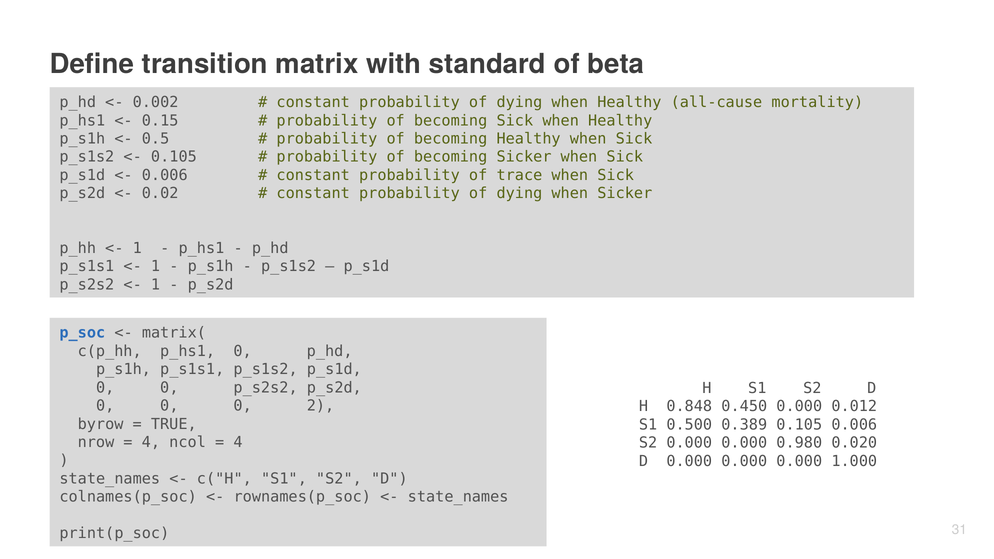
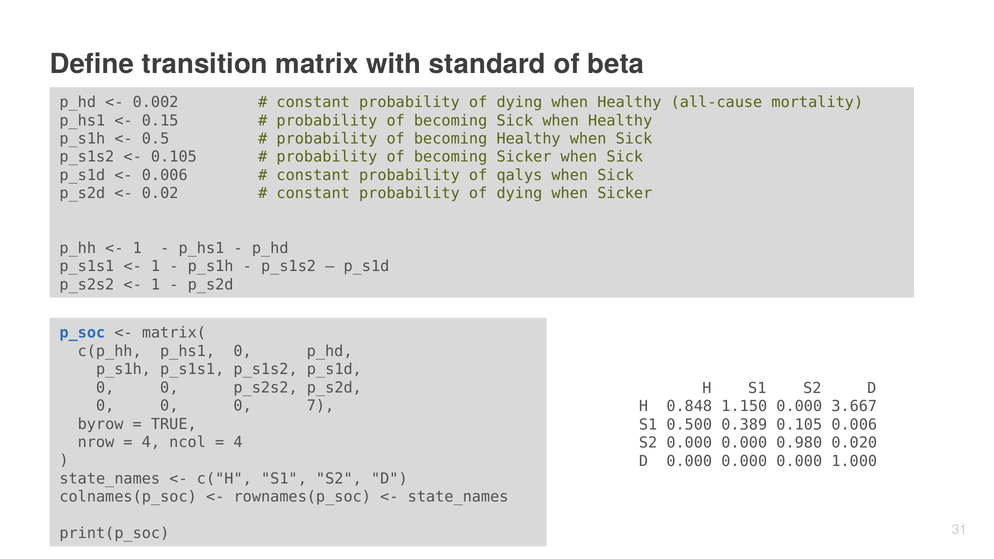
trace: trace -> qalys (519, 175)
2: 2 -> 7 (320, 406)
0.450: 0.450 -> 1.150 (744, 406)
0.012: 0.012 -> 3.667 (854, 406)
